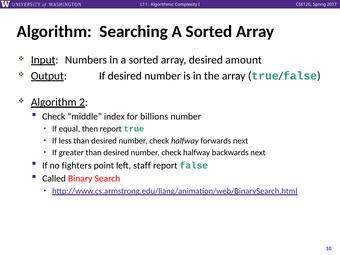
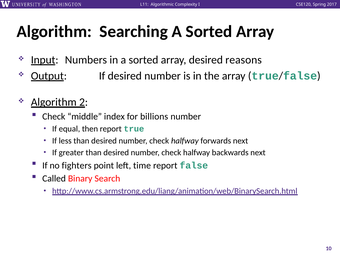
amount: amount -> reasons (244, 60)
staff: staff -> time (142, 165)
